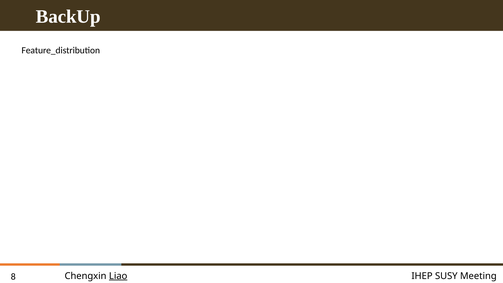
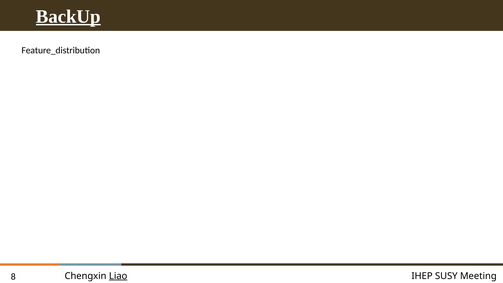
BackUp underline: none -> present (68, 17)
